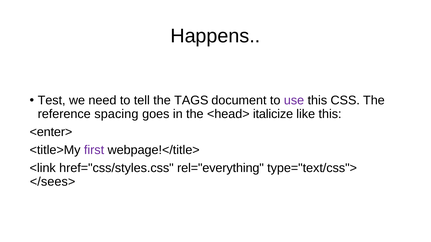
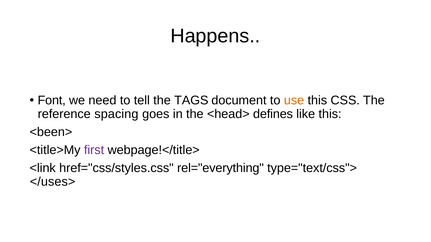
Test: Test -> Font (52, 101)
use colour: purple -> orange (294, 101)
italicize: italicize -> defines (273, 114)
<enter>: <enter> -> <been> (51, 132)
</sees>: </sees> -> </uses> (53, 182)
